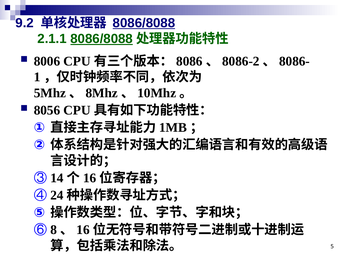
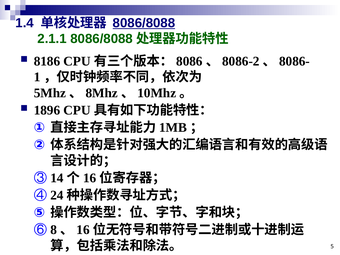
9.2: 9.2 -> 1.4 (25, 23)
8086/8088 underline: present -> none (102, 39)
8006: 8006 -> 8186 (47, 61)
8056: 8056 -> 1896 (47, 110)
